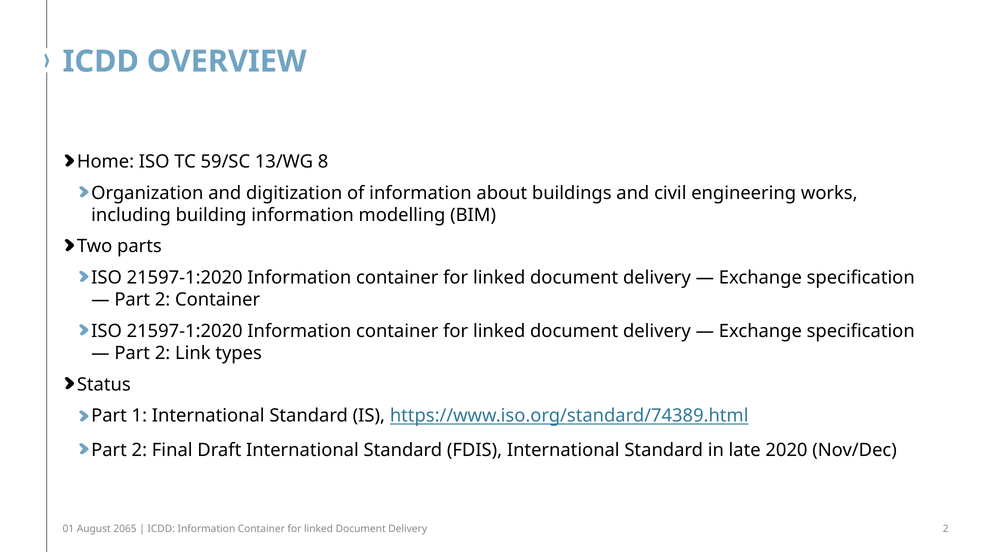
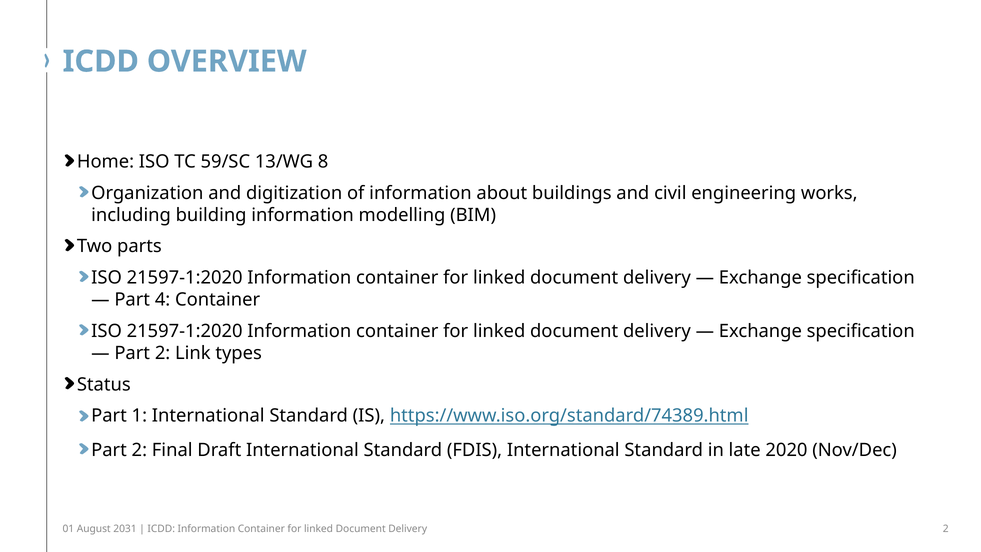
2: 2 -> 4 (163, 300)
2065: 2065 -> 2031 (125, 529)
